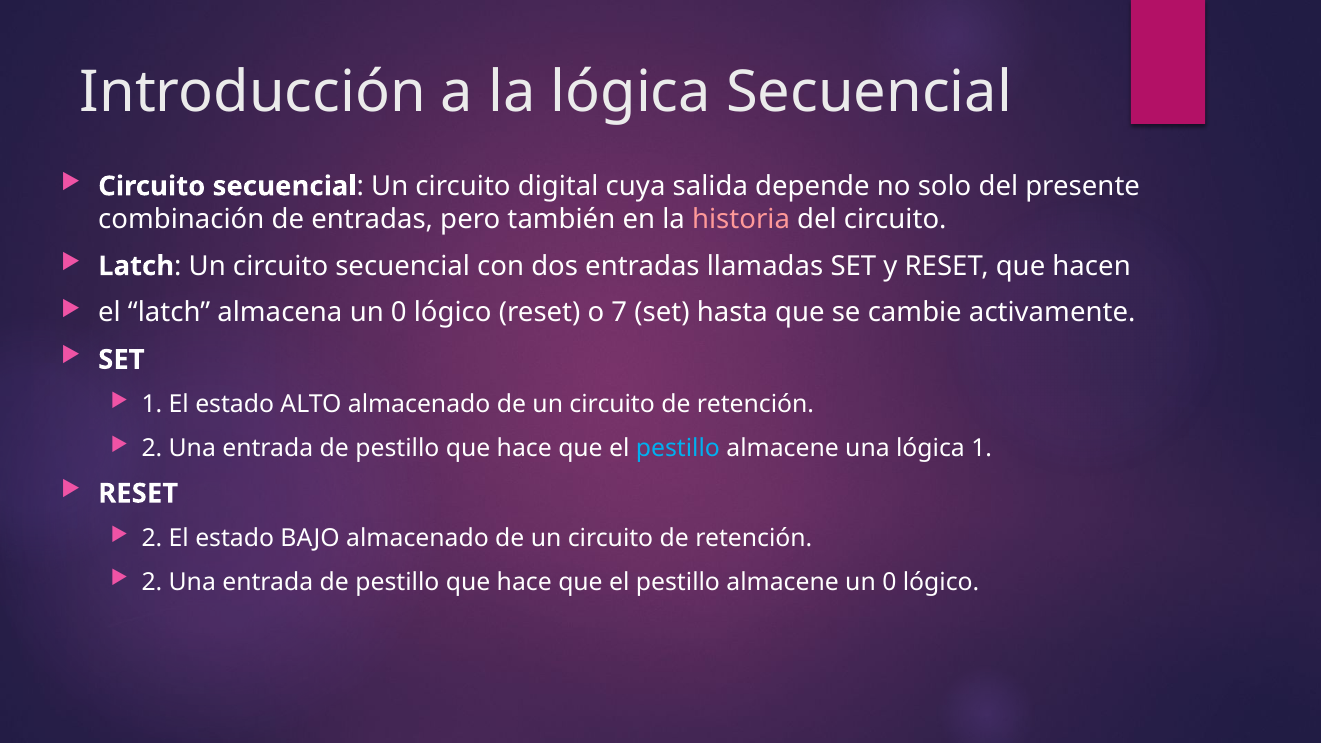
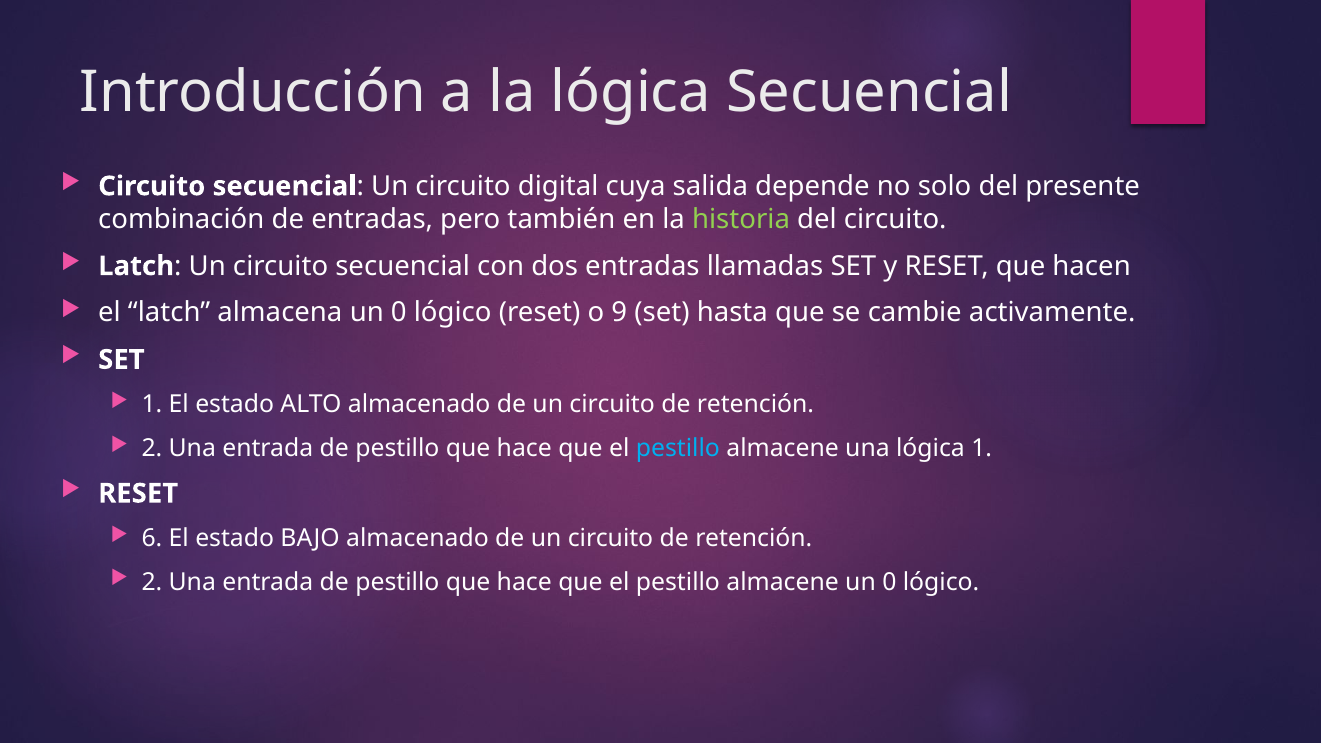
historia colour: pink -> light green (741, 219)
7: 7 -> 9 (619, 313)
2: 2 -> 6 (152, 538)
